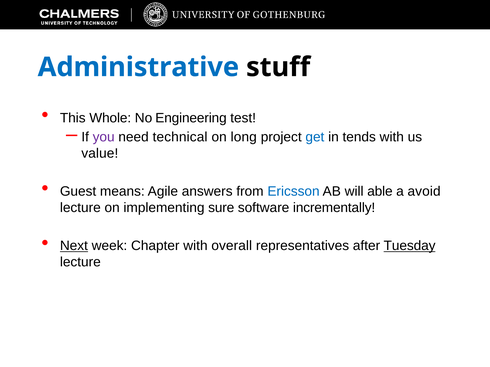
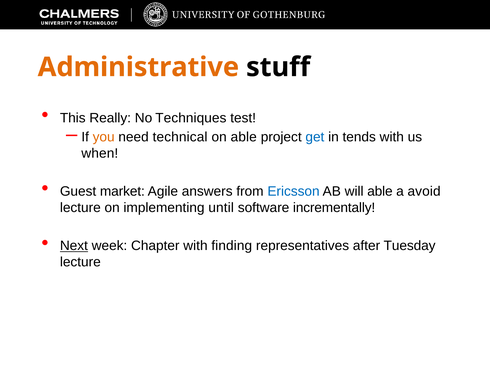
Administrative colour: blue -> orange (138, 67)
Whole: Whole -> Really (110, 118)
Engineering: Engineering -> Techniques (191, 118)
you colour: purple -> orange (104, 137)
on long: long -> able (244, 137)
value: value -> when (100, 154)
means: means -> market (122, 192)
sure: sure -> until (221, 208)
overall: overall -> finding (232, 246)
Tuesday underline: present -> none (410, 246)
